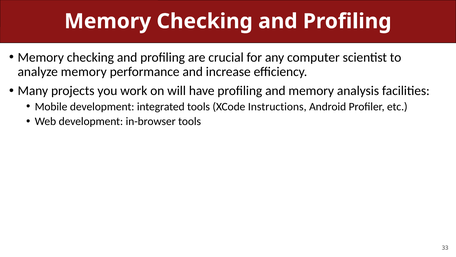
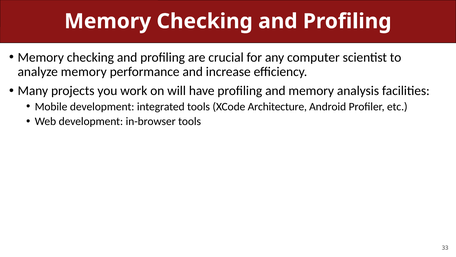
Instructions: Instructions -> Architecture (277, 106)
